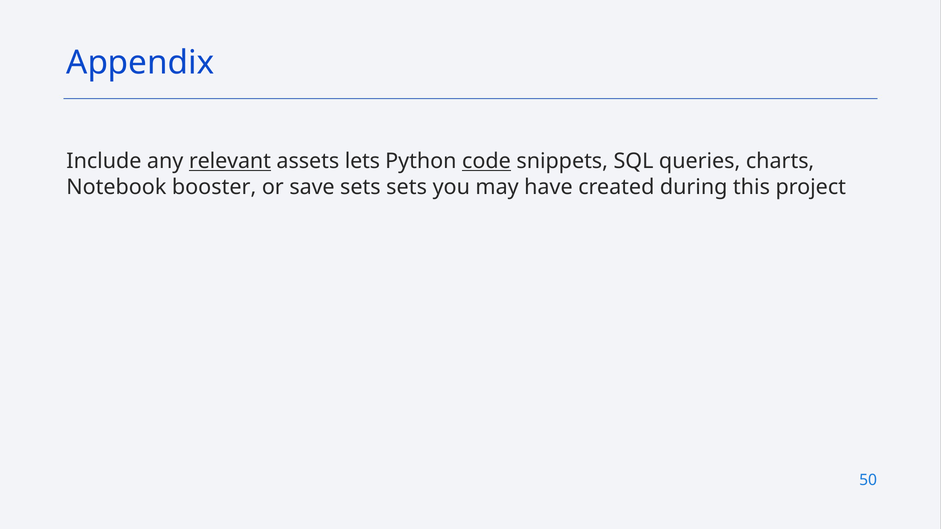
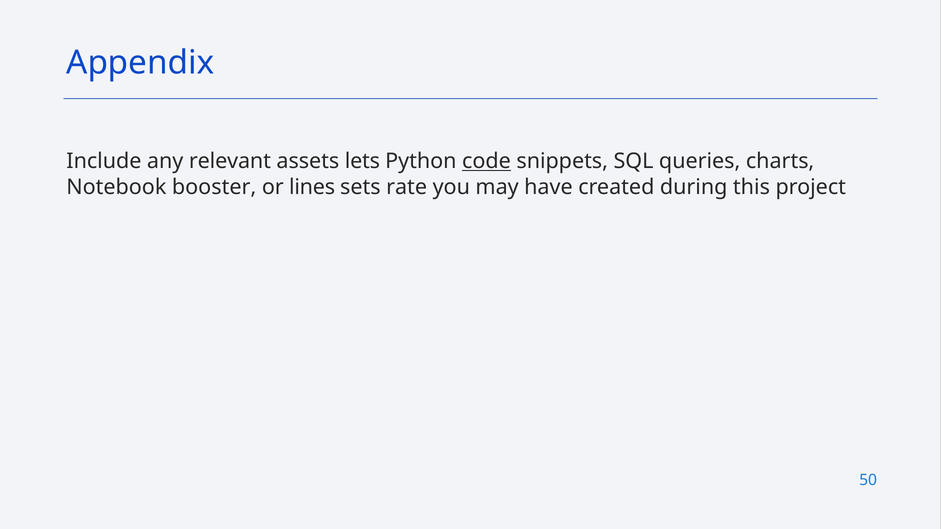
relevant underline: present -> none (230, 161)
save: save -> lines (312, 187)
sets sets: sets -> rate (407, 187)
